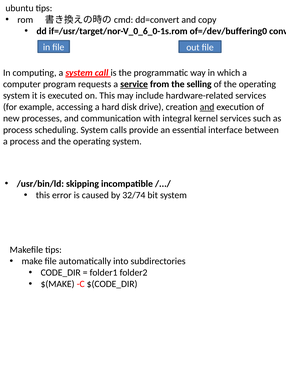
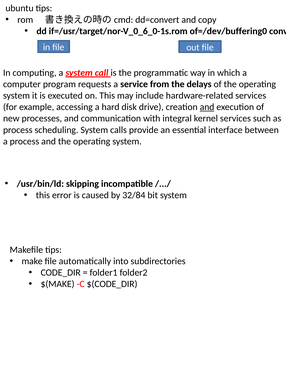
service underline: present -> none (134, 84)
selling: selling -> delays (199, 84)
32/74: 32/74 -> 32/84 (134, 195)
